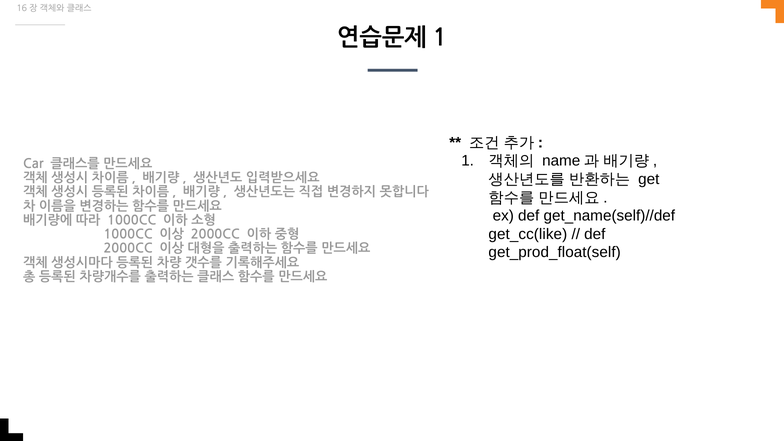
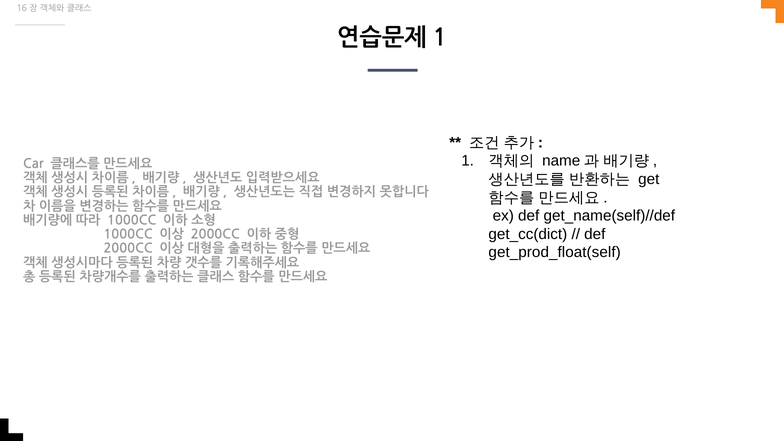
get_cc(like: get_cc(like -> get_cc(dict (528, 234)
